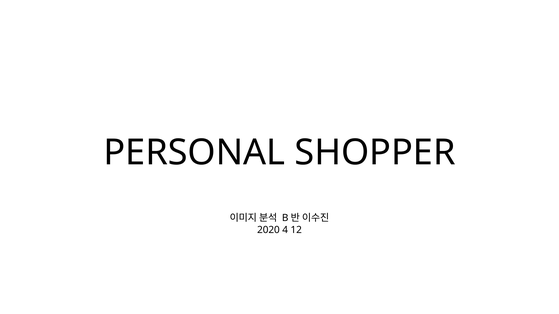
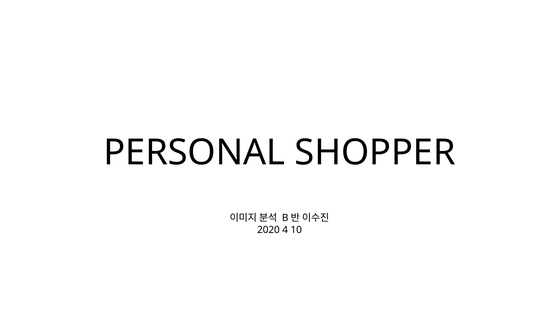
12: 12 -> 10 (296, 230)
